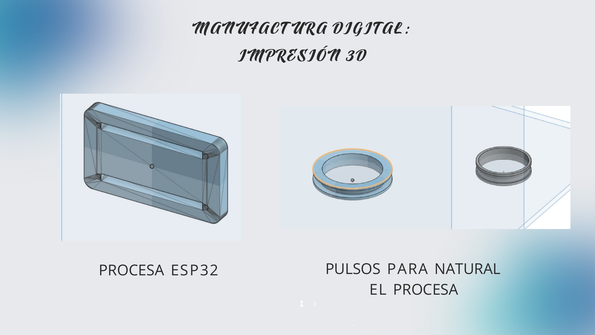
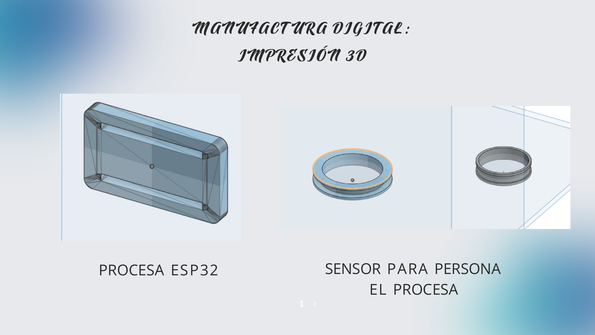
PULSOS: PULSOS -> SENSOR (353, 269)
NATURAL: NATURAL -> PERSONA (468, 269)
